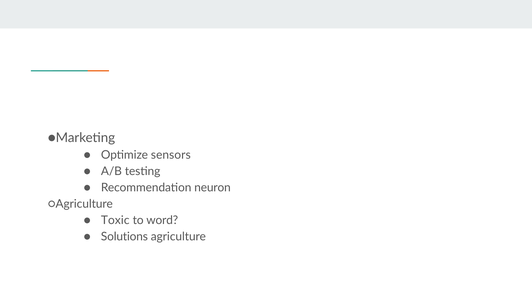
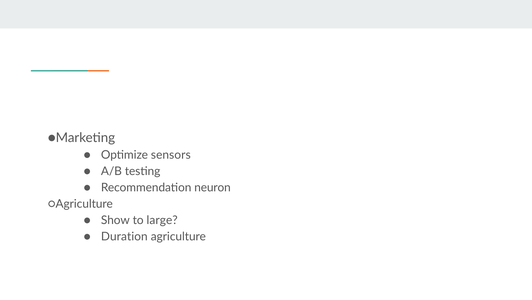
Toxic: Toxic -> Show (115, 220)
word: word -> large (162, 220)
Solutions: Solutions -> Duration (124, 236)
